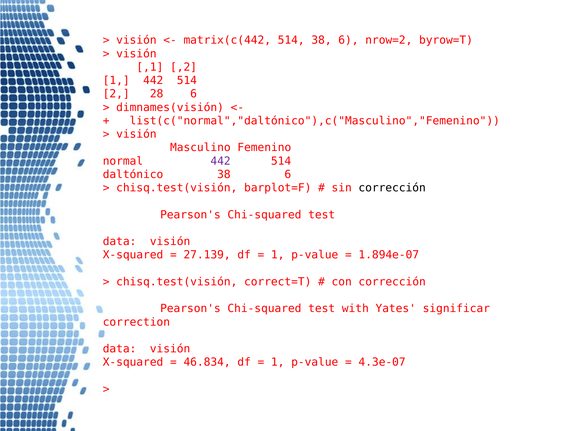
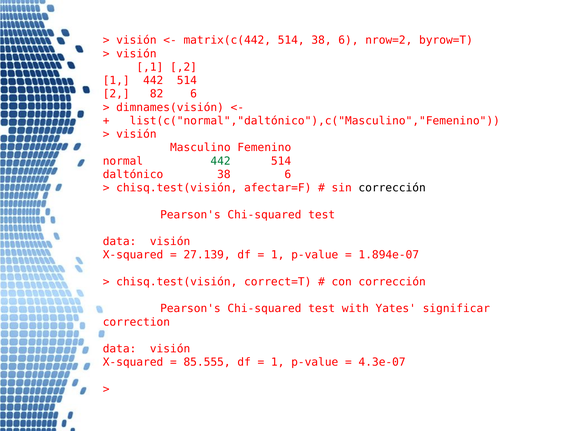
28: 28 -> 82 (157, 94)
442 colour: purple -> green (221, 161)
barplot=F: barplot=F -> afectar=F (278, 188)
46.834: 46.834 -> 85.555 (207, 362)
